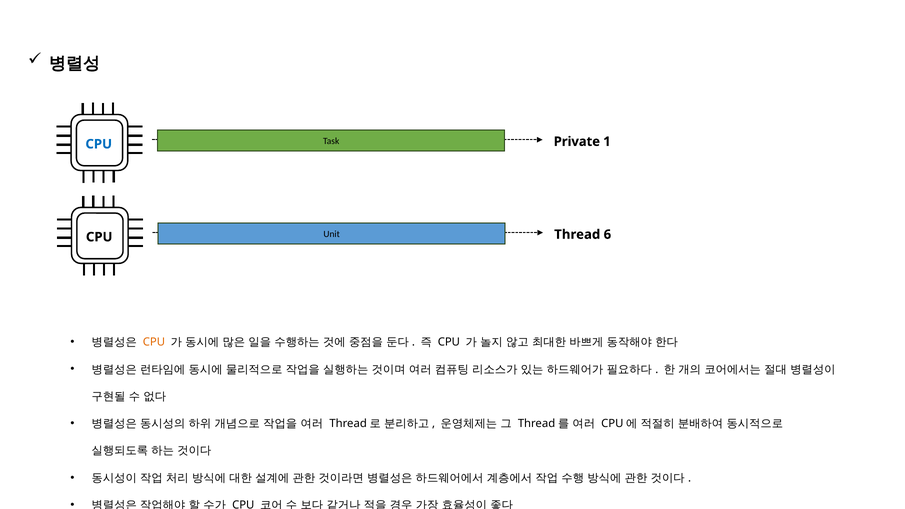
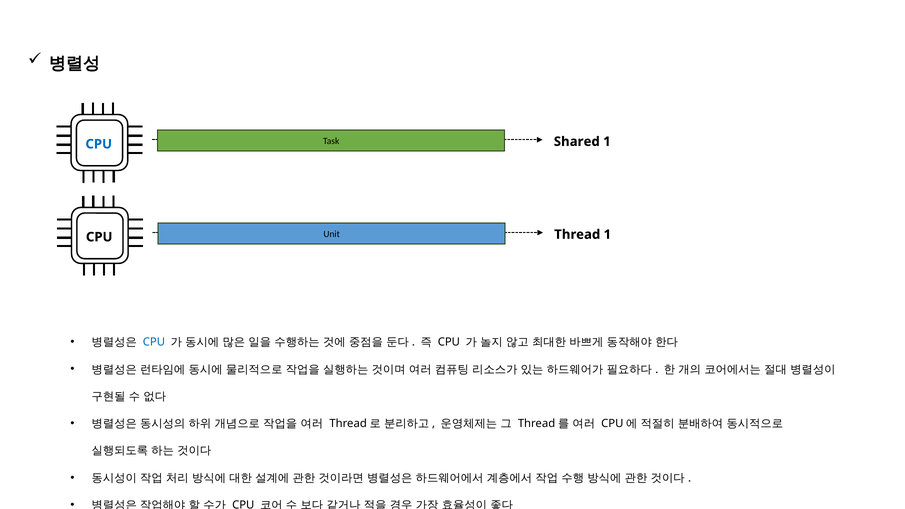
Private: Private -> Shared (577, 142)
Thread 6: 6 -> 1 (607, 235)
CPU colour: orange -> blue (154, 342)
